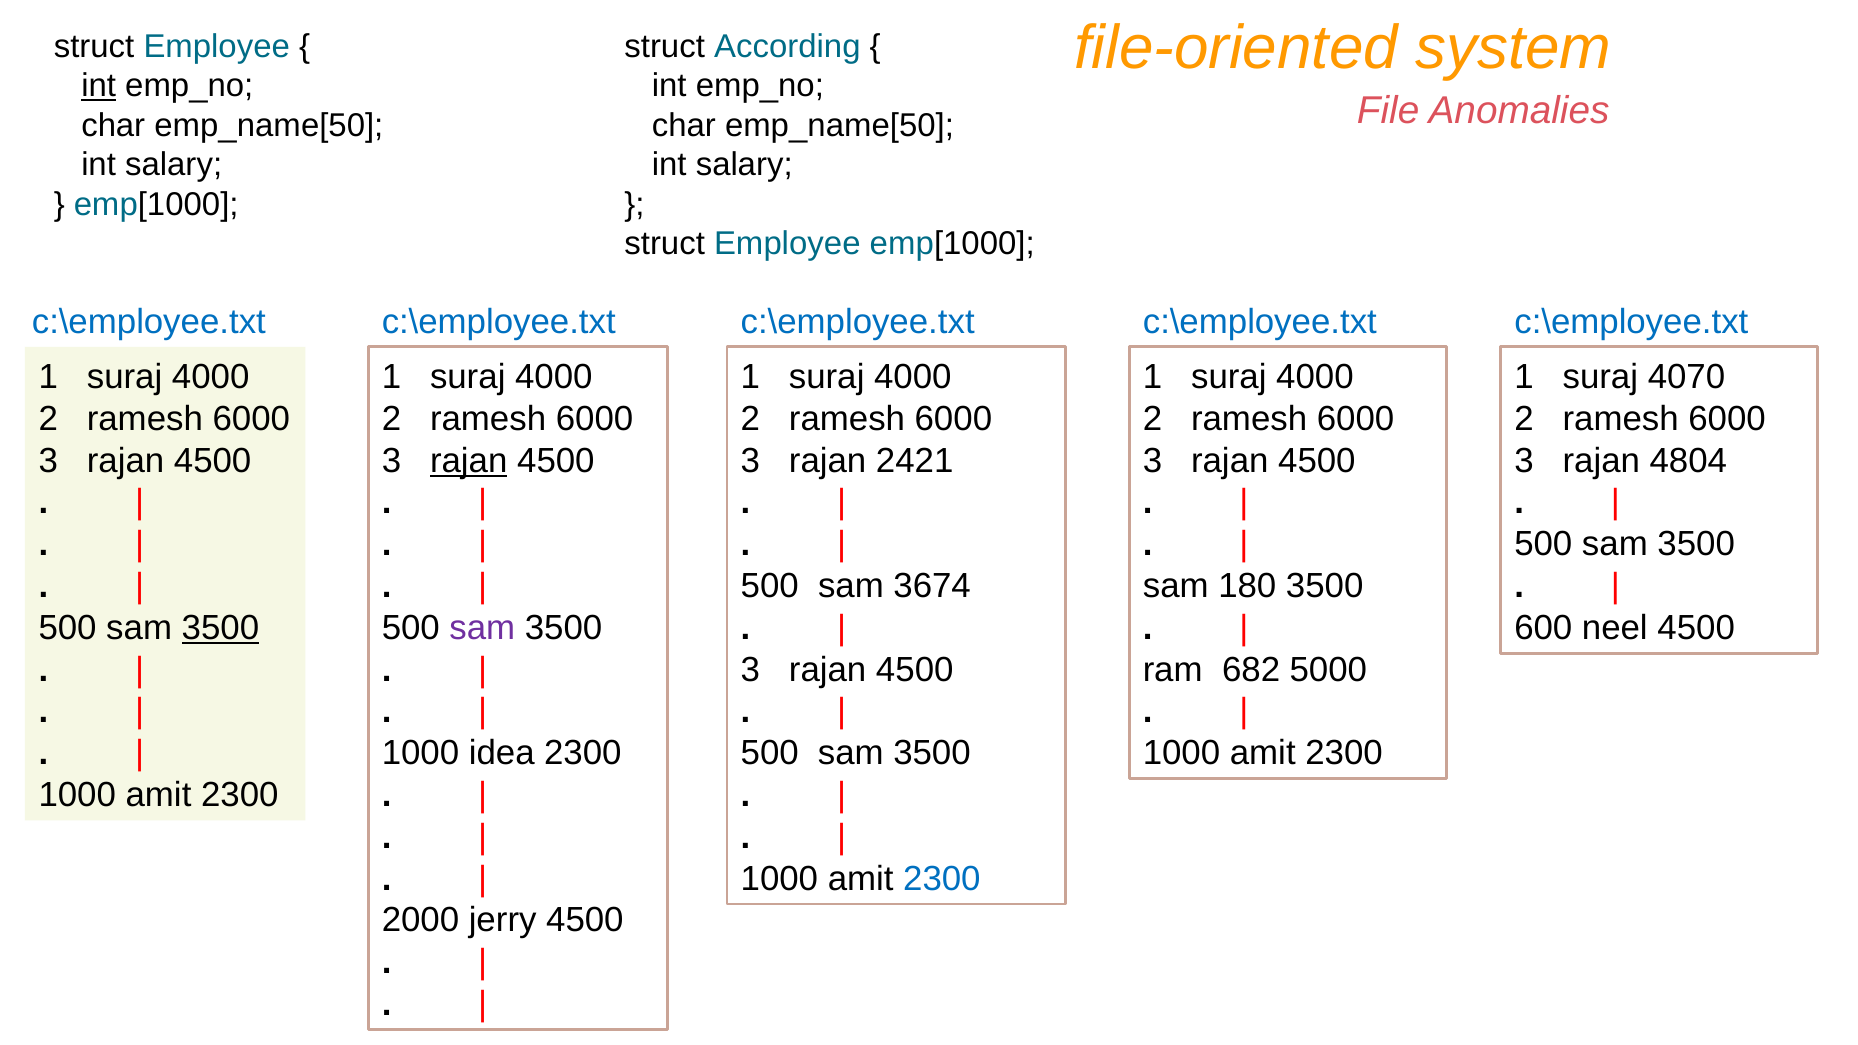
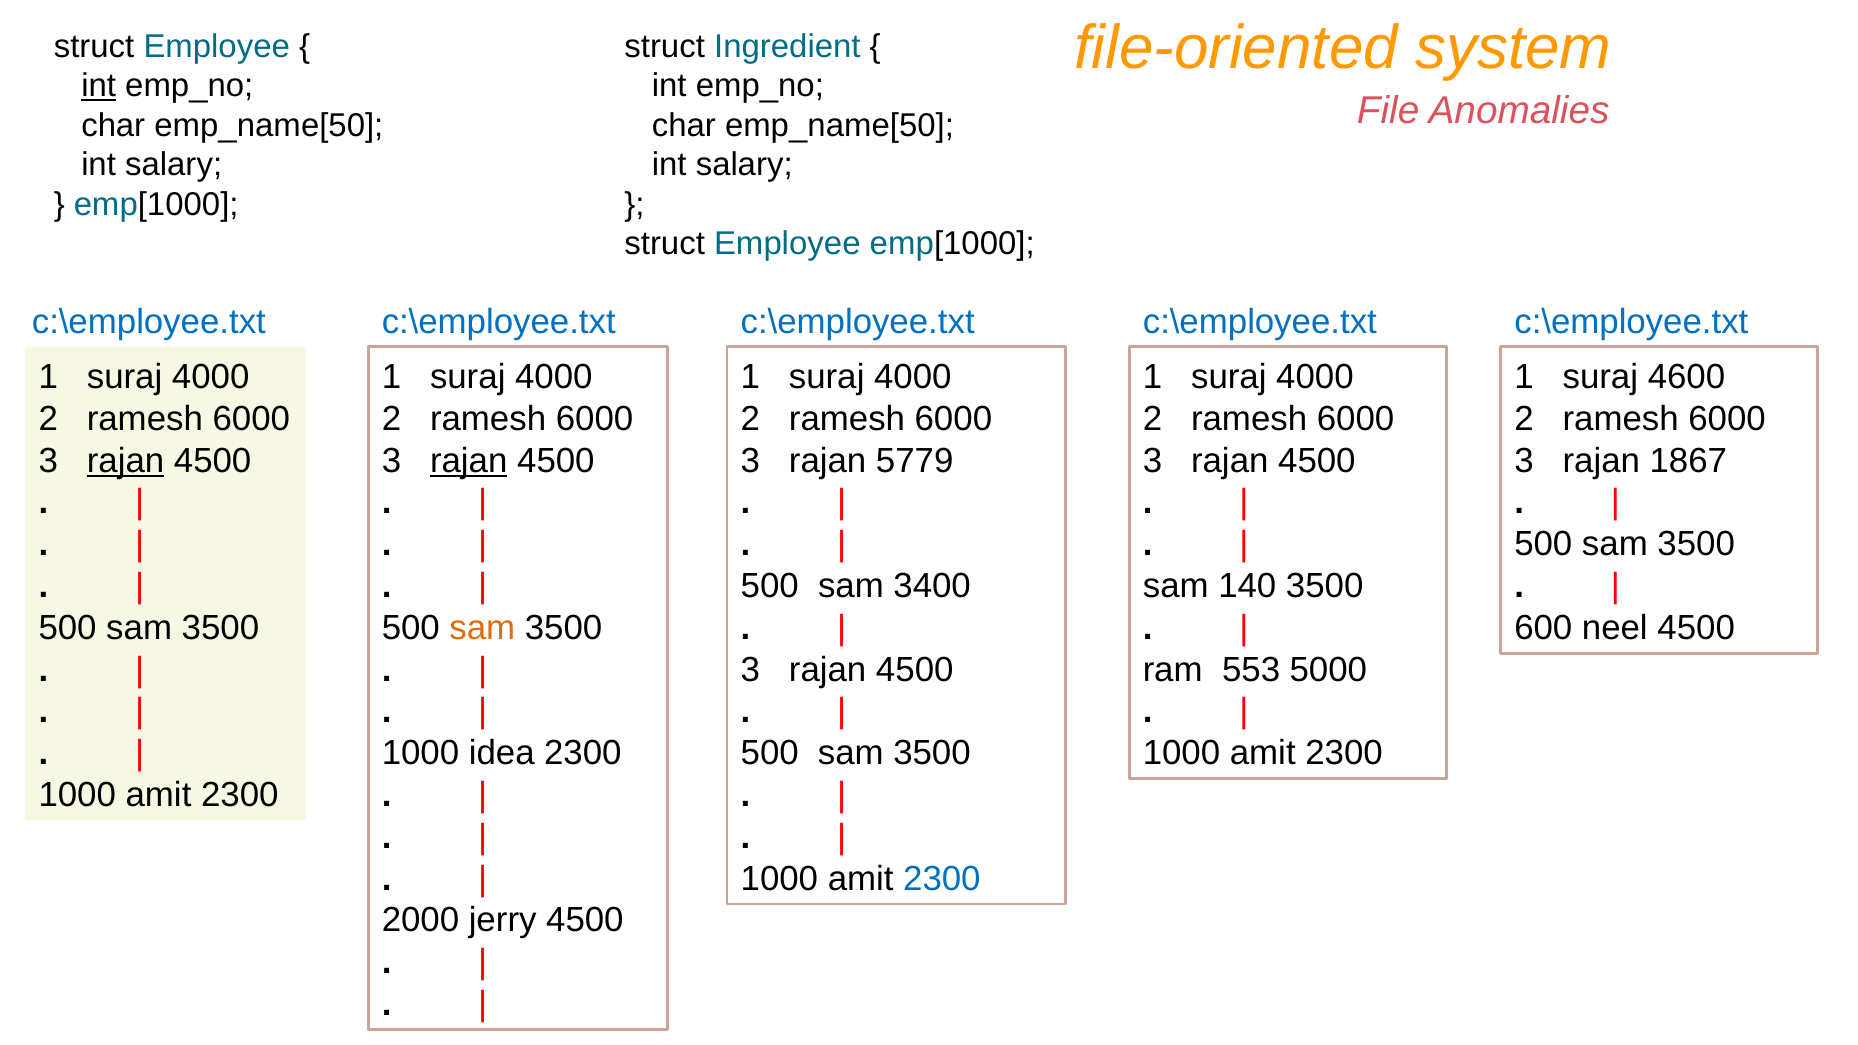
According: According -> Ingredient (787, 47)
4070: 4070 -> 4600 (1686, 377)
rajan underline: none -> present (126, 461)
2421: 2421 -> 5779 (915, 461)
4804: 4804 -> 1867 (1688, 461)
3674: 3674 -> 3400 (932, 586)
180: 180 -> 140 (1247, 586)
3500 underline: present -> none (220, 628)
sam colour: purple -> orange (482, 628)
682: 682 -> 553 (1251, 670)
